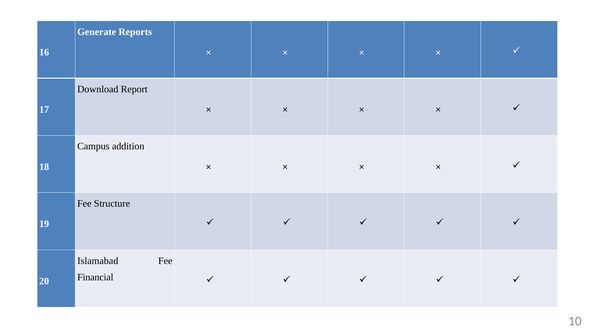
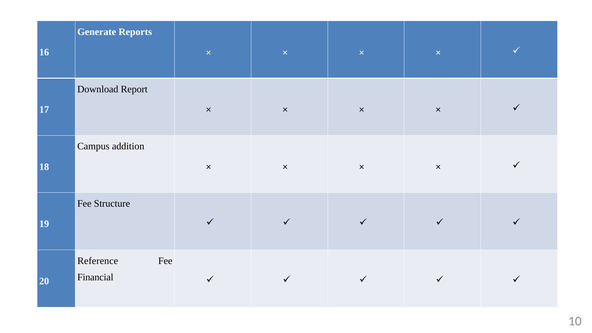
Islamabad: Islamabad -> Reference (98, 261)
